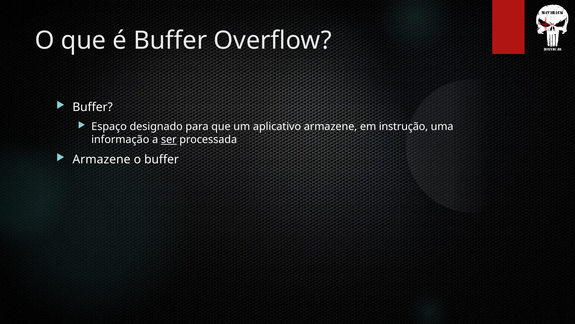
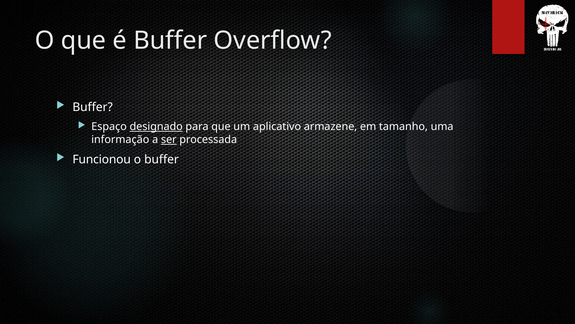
designado underline: none -> present (156, 127)
instrução: instrução -> tamanho (403, 127)
Armazene: Armazene -> Funcionou (102, 159)
